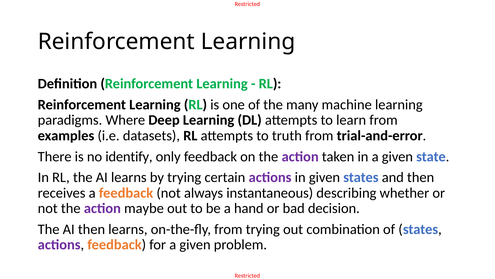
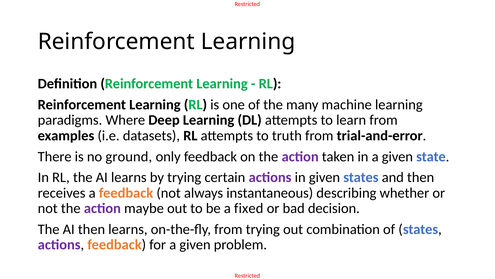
identify: identify -> ground (129, 156)
hand: hand -> fixed (249, 208)
